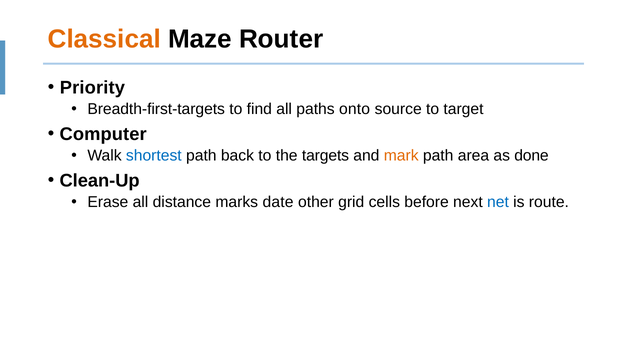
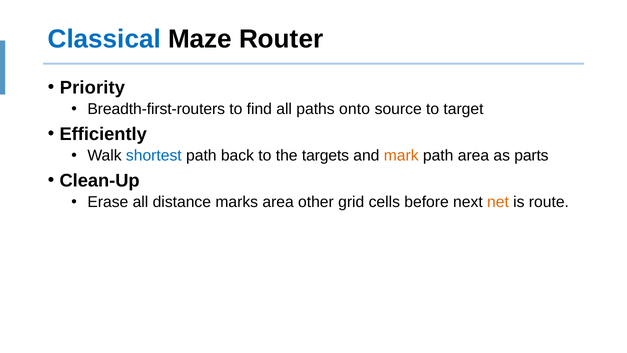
Classical colour: orange -> blue (104, 39)
Breadth-first-targets: Breadth-first-targets -> Breadth-first-routers (156, 109)
Computer: Computer -> Efficiently (103, 134)
done: done -> parts (531, 156)
marks date: date -> area (278, 202)
net colour: blue -> orange (498, 202)
